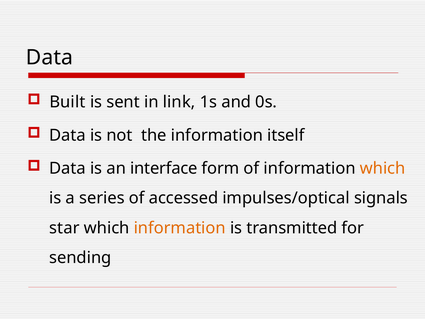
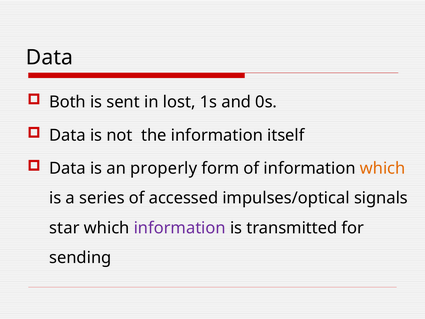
Built: Built -> Both (68, 102)
link: link -> lost (179, 102)
interface: interface -> properly (164, 168)
information colour: orange -> purple (180, 228)
